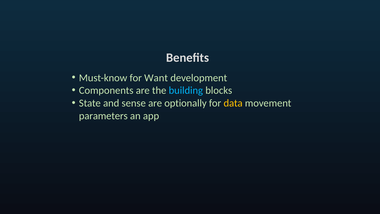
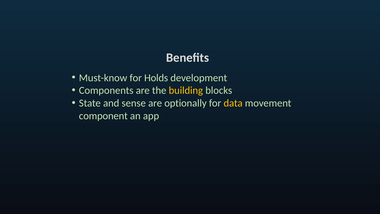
Want: Want -> Holds (156, 78)
building colour: light blue -> yellow (186, 90)
parameters: parameters -> component (103, 116)
